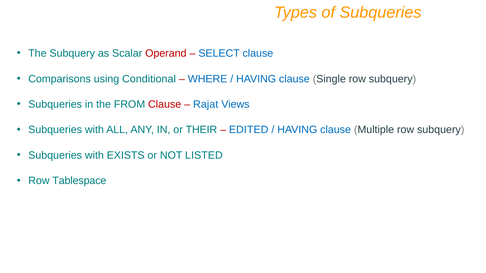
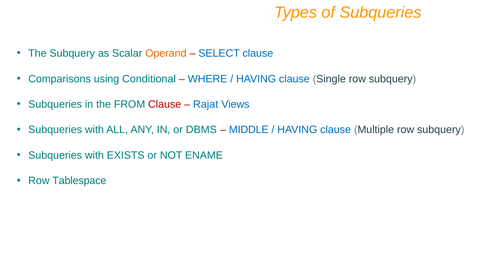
Operand colour: red -> orange (166, 53)
THEIR: THEIR -> DBMS (201, 130)
EDITED: EDITED -> MIDDLE (249, 130)
LISTED: LISTED -> ENAME (204, 156)
